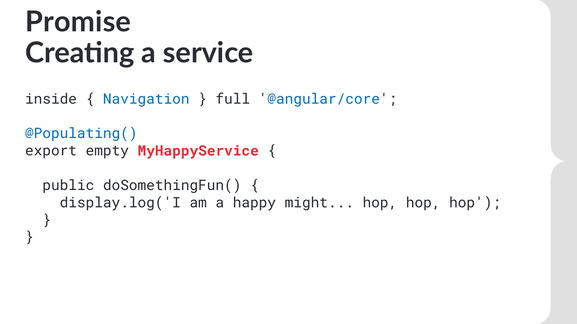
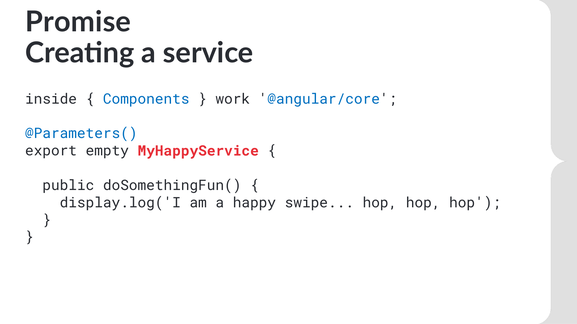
Navigation: Navigation -> Components (146, 99)
full: full -> work (233, 99)
@Populating(: @Populating( -> @Parameters( (81, 134)
might: might -> swipe (319, 203)
